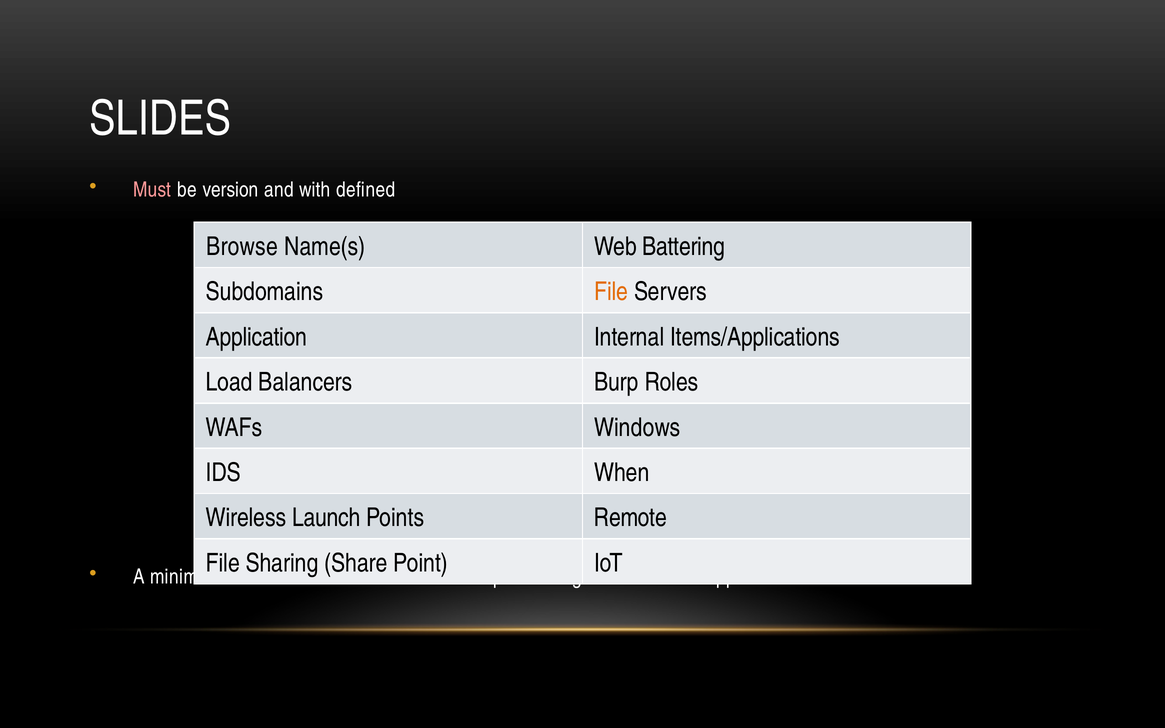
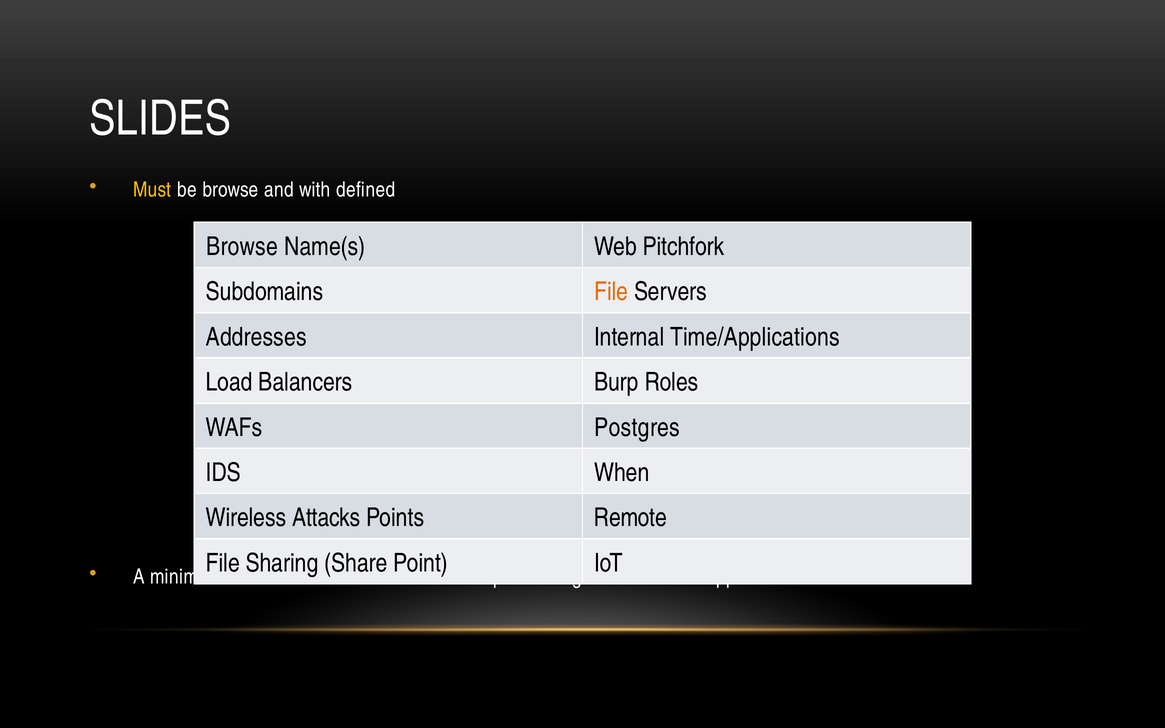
Must colour: pink -> yellow (152, 190)
be version: version -> browse (231, 190)
Battering: Battering -> Pitchfork (684, 247)
Application: Application -> Addresses (256, 337)
Items/Applications: Items/Applications -> Time/Applications (755, 337)
Windows: Windows -> Postgres (637, 428)
Launch: Launch -> Attacks (326, 518)
